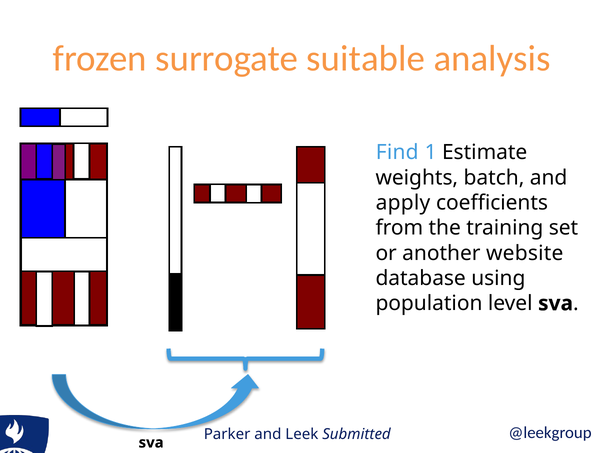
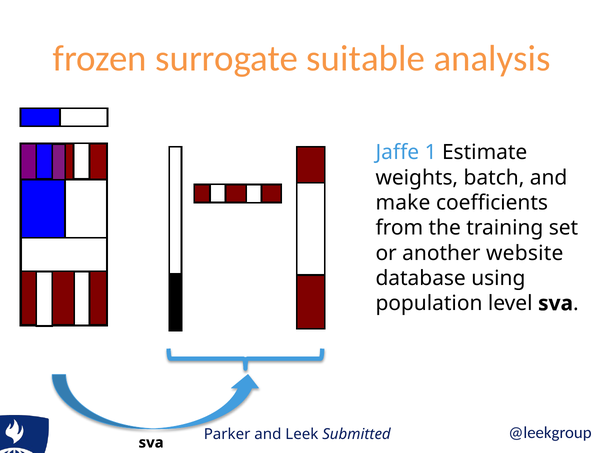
Find: Find -> Jaffe (397, 152)
apply: apply -> make (403, 203)
